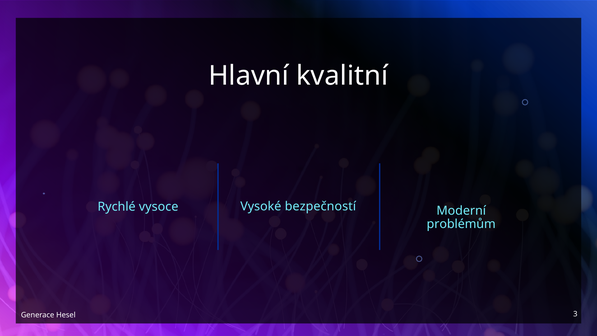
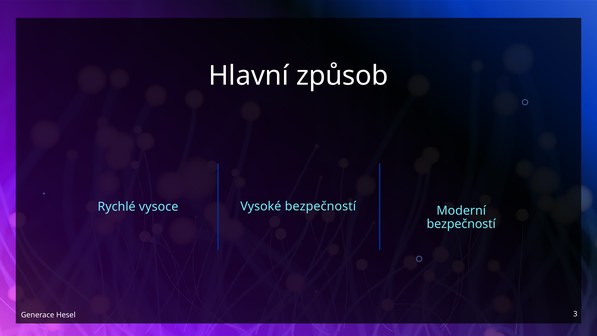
kvalitní: kvalitní -> způsob (342, 76)
problémům: problémům -> bezpečností (461, 224)
